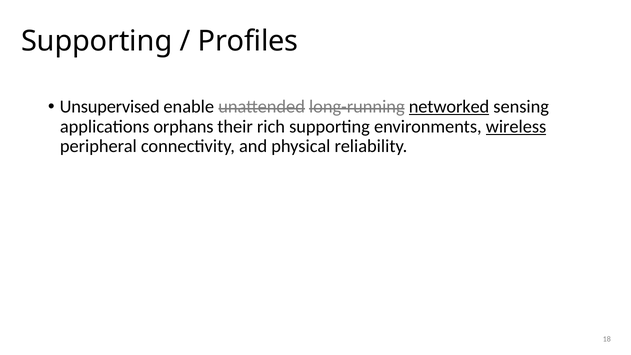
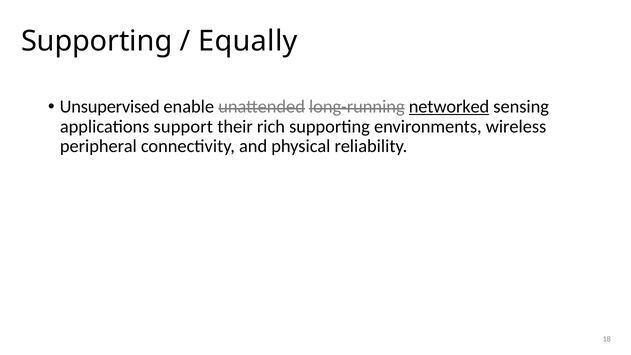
Profiles: Profiles -> Equally (248, 41)
orphans: orphans -> support (183, 126)
wireless underline: present -> none (516, 126)
